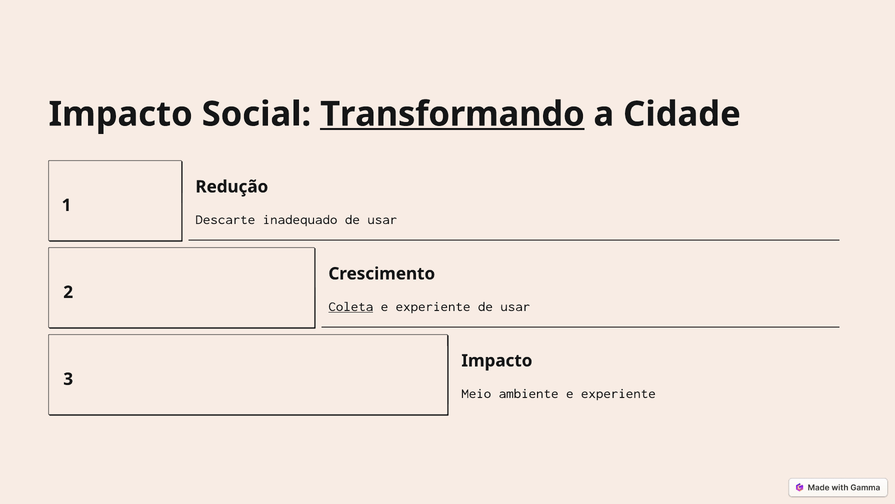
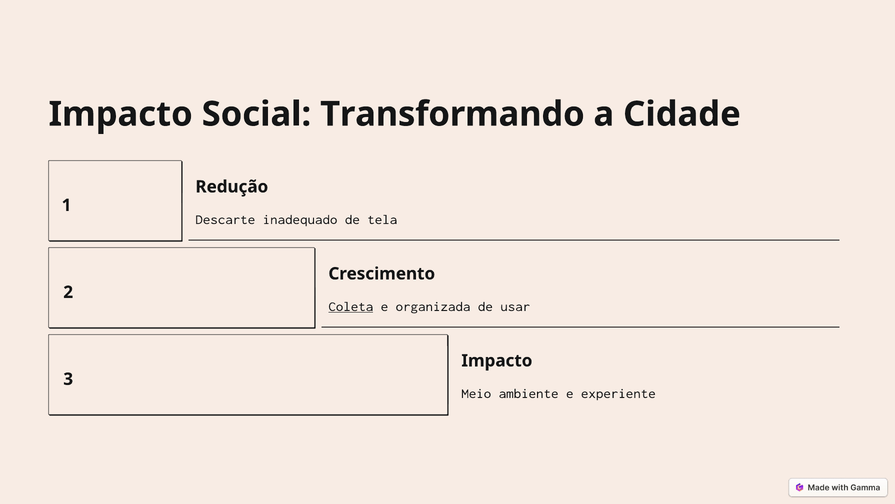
Transformando underline: present -> none (452, 114)
inadequado de usar: usar -> tela (382, 219)
experiente: experiente -> organizada (433, 306)
